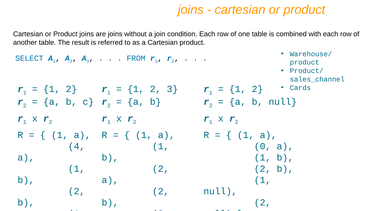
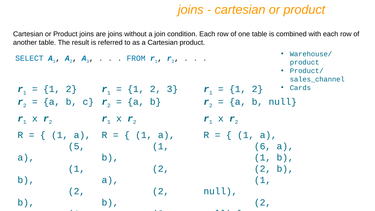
4: 4 -> 5 (77, 146)
0: 0 -> 6 (263, 146)
